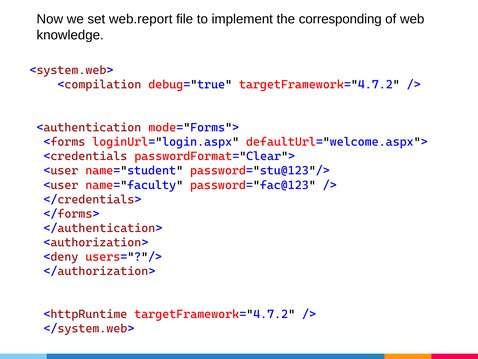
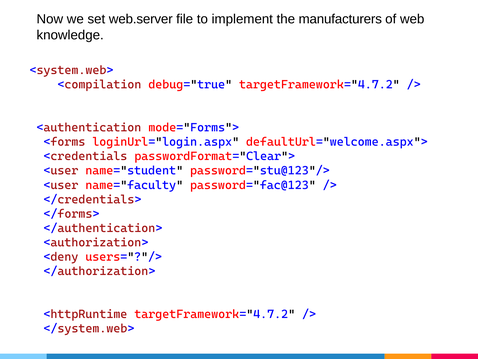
web.report: web.report -> web.server (141, 19)
corresponding: corresponding -> manufacturers (340, 19)
